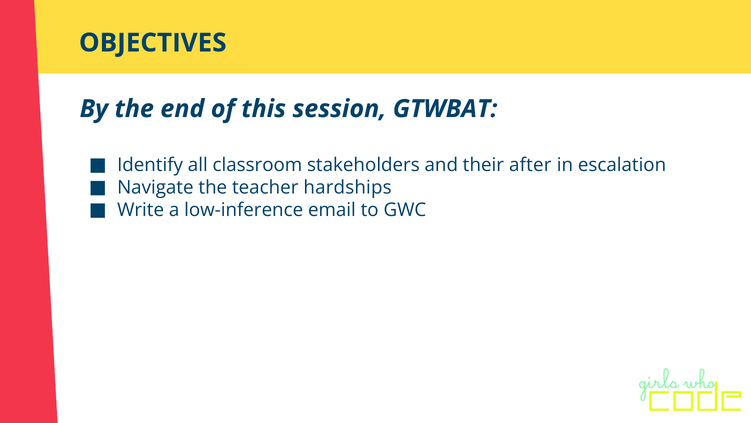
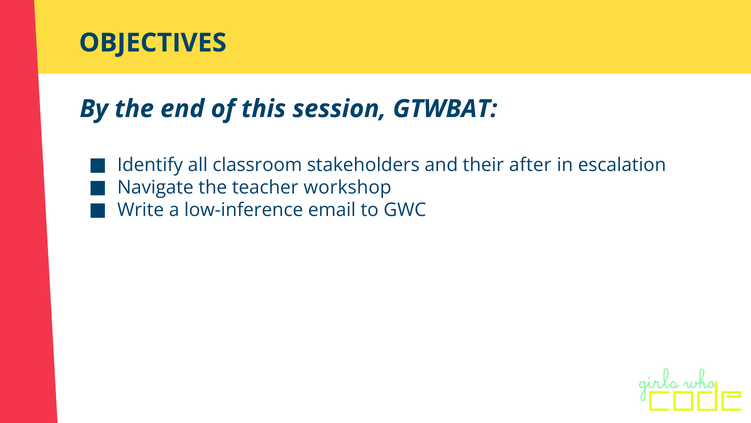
hardships: hardships -> workshop (348, 187)
